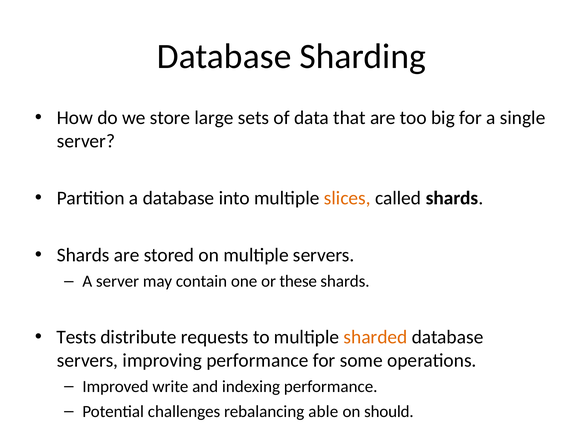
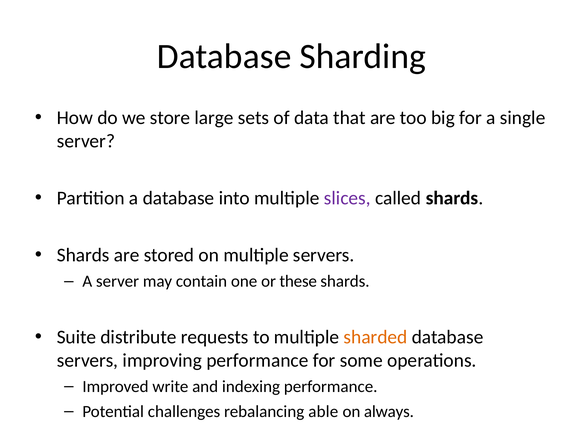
slices colour: orange -> purple (347, 198)
Tests: Tests -> Suite (76, 337)
should: should -> always (389, 412)
